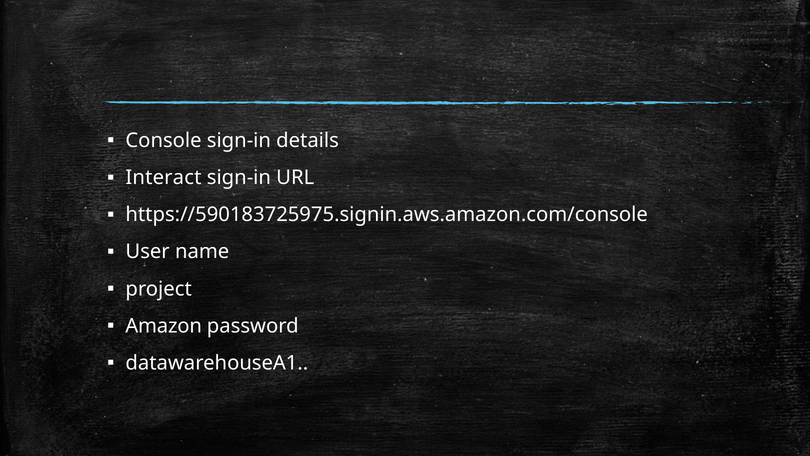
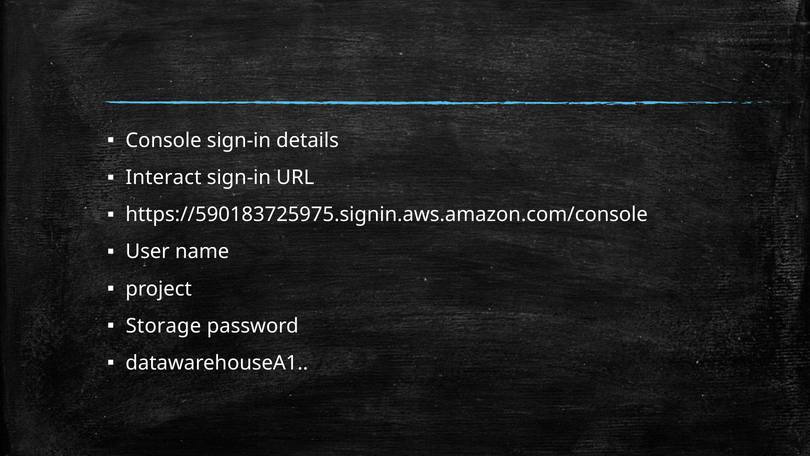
Amazon: Amazon -> Storage (163, 326)
